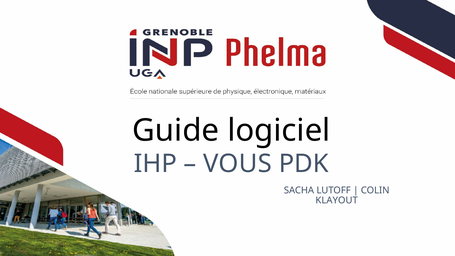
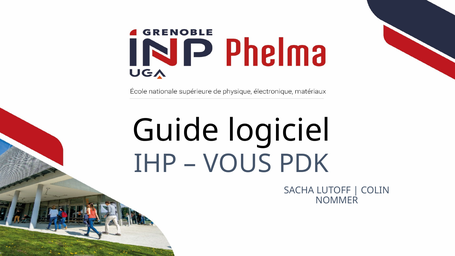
KLAYOUT: KLAYOUT -> NOMMER (337, 200)
